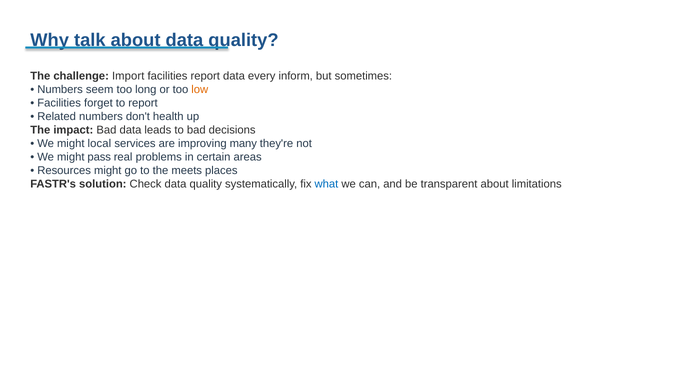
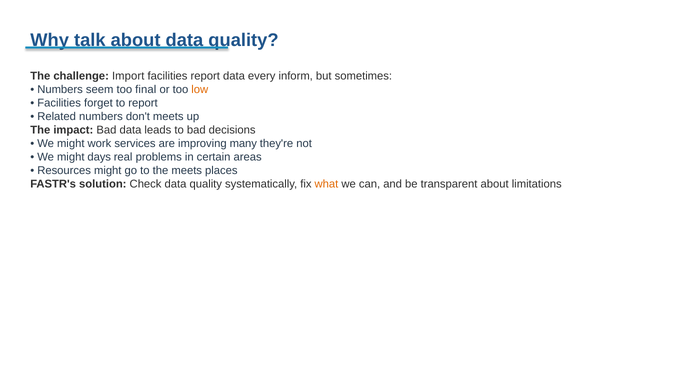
long: long -> final (146, 89)
don't health: health -> meets (168, 116)
local: local -> work (99, 144)
pass: pass -> days (99, 157)
what colour: blue -> orange (326, 184)
